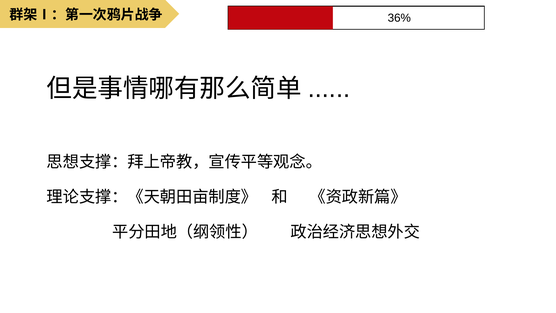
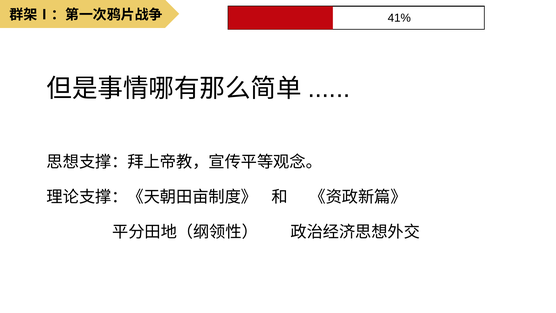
36%: 36% -> 41% (399, 18)
